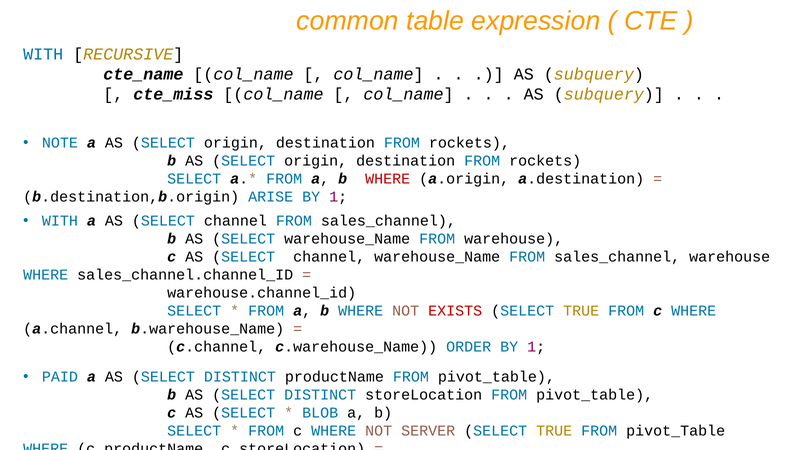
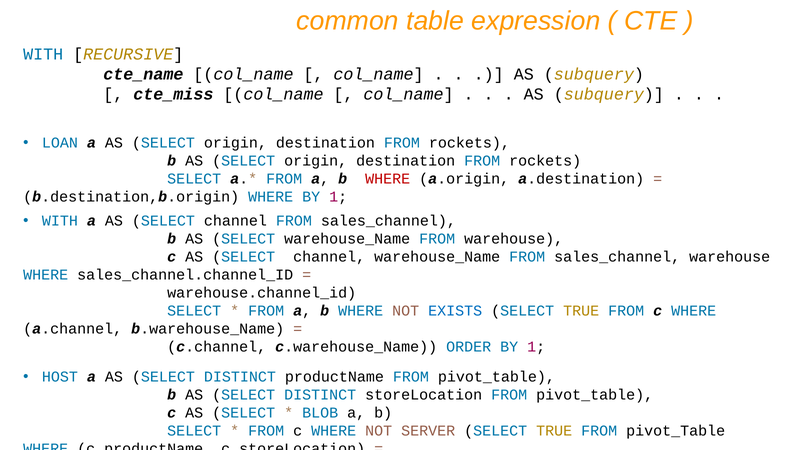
NOTE: NOTE -> LOAN (60, 143)
b.destination,b.origin ARISE: ARISE -> WHERE (271, 197)
EXISTS colour: red -> blue (455, 311)
PAID: PAID -> HOST (60, 377)
